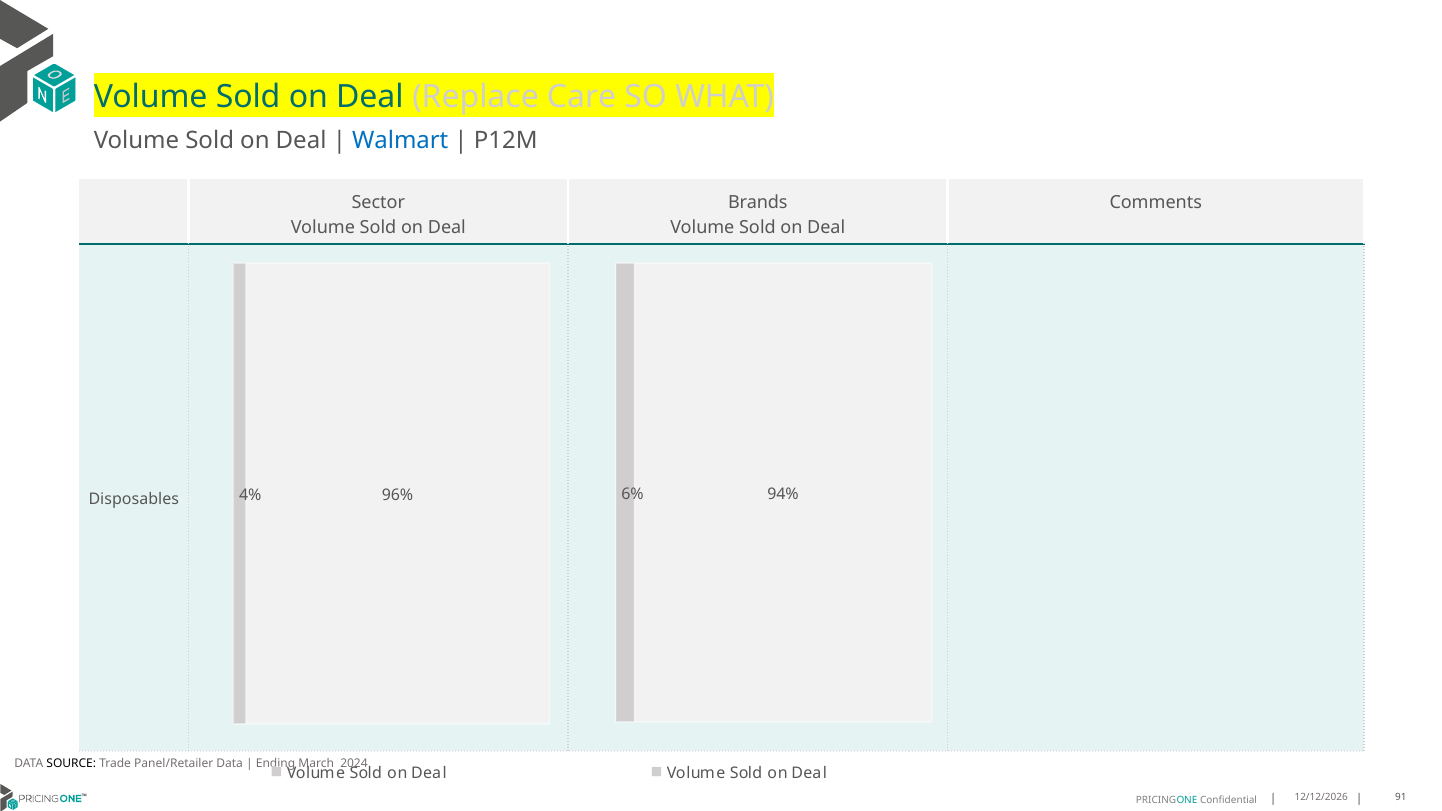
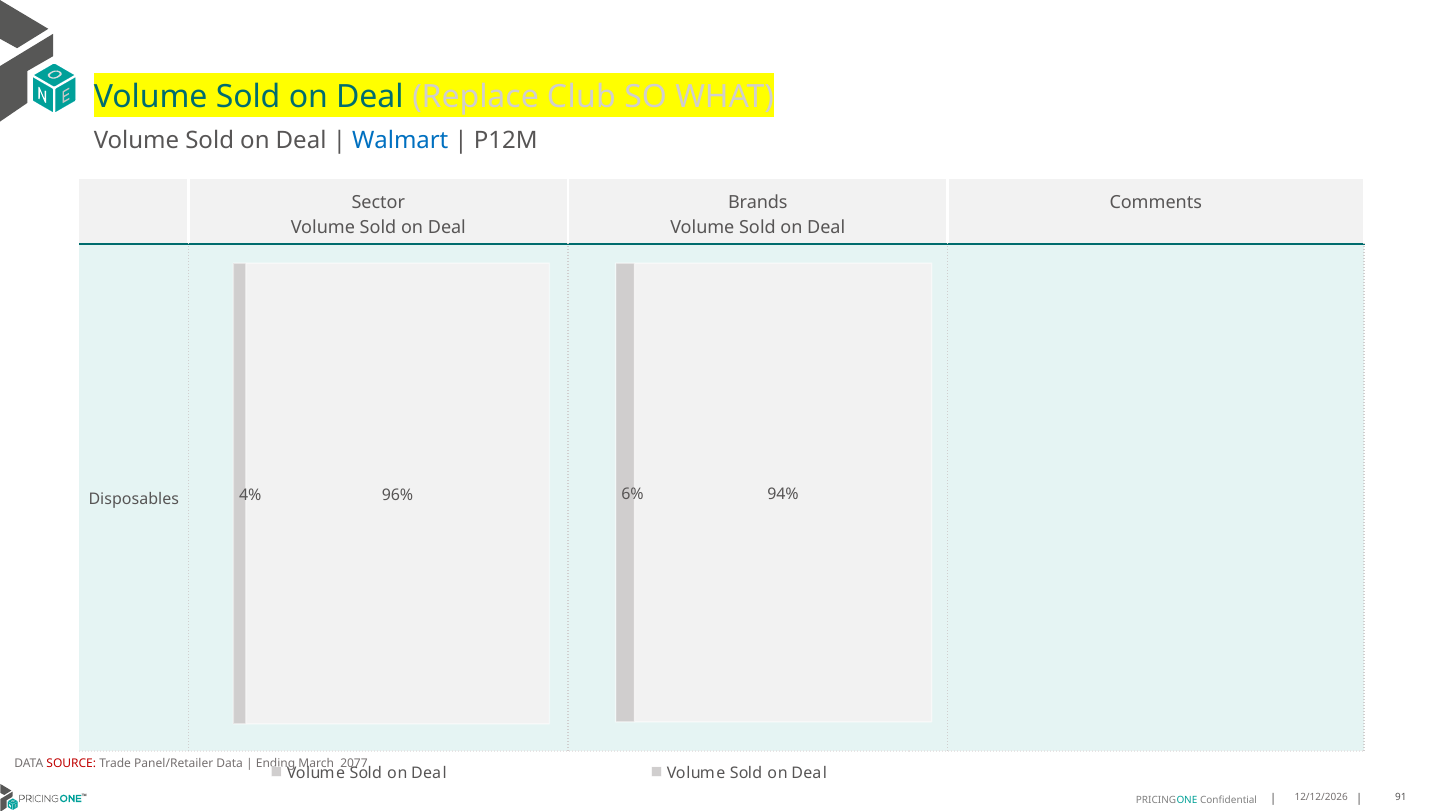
Care: Care -> Club (581, 97)
SOURCE colour: black -> red (71, 764)
2024: 2024 -> 2077 (354, 764)
